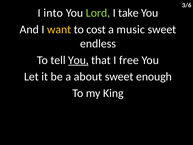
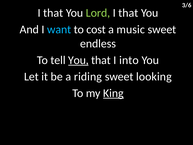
into: into -> that (53, 13)
take: take -> that (128, 13)
want colour: yellow -> light blue (59, 29)
free: free -> into (129, 60)
about: about -> riding (88, 77)
enough: enough -> looking (154, 77)
King underline: none -> present (113, 93)
